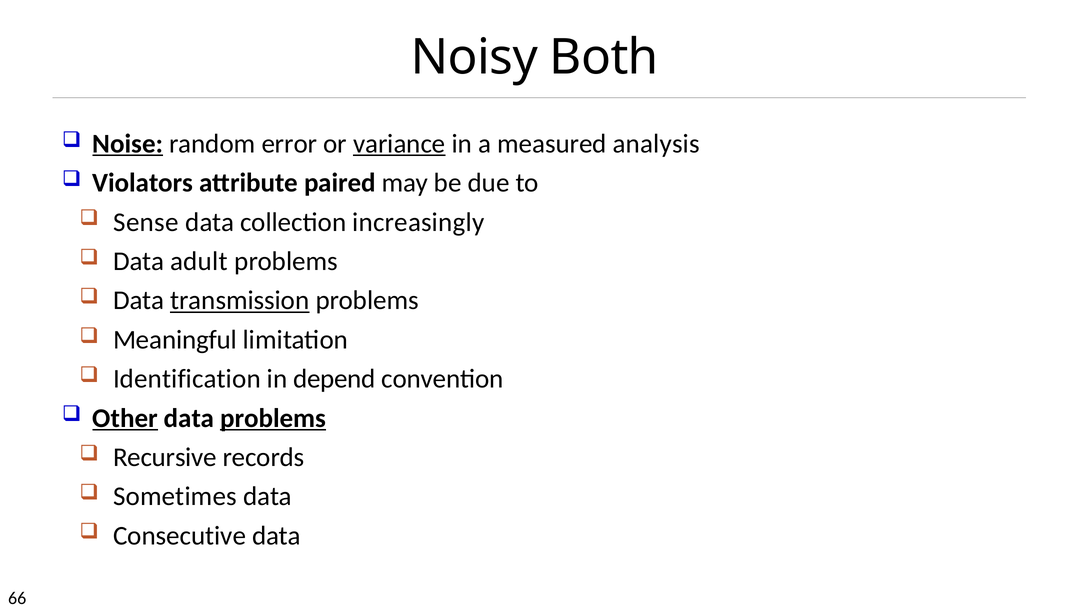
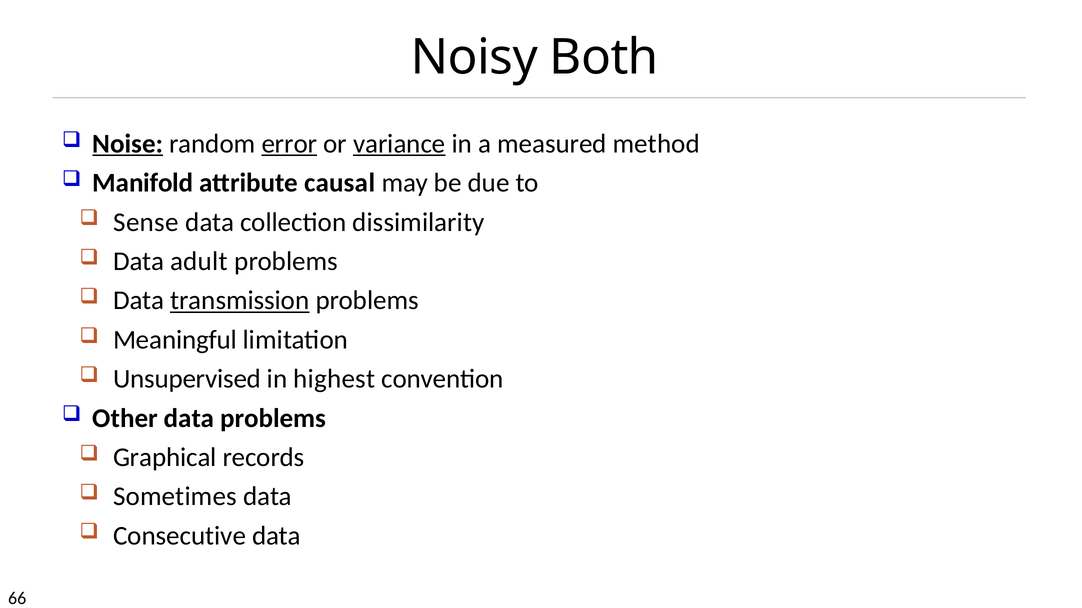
error underline: none -> present (289, 144)
analysis: analysis -> method (656, 144)
Violators: Violators -> Manifold (143, 183)
paired: paired -> causal (340, 183)
increasingly: increasingly -> dissimilarity (418, 222)
Identification: Identification -> Unsupervised (187, 379)
depend: depend -> highest (334, 379)
Other underline: present -> none (125, 419)
problems underline: present -> none (273, 419)
Recursive: Recursive -> Graphical (165, 458)
